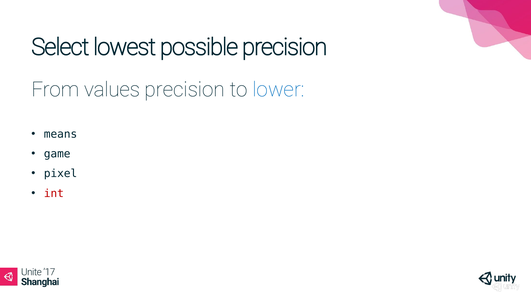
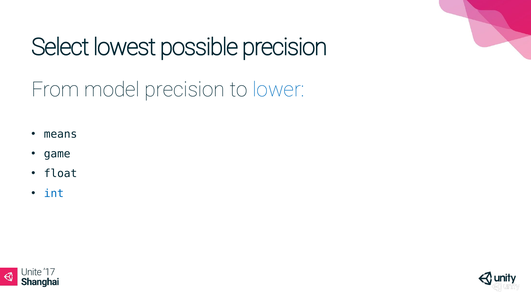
values: values -> model (112, 89)
pixel: pixel -> float (61, 173)
int colour: red -> blue (54, 193)
